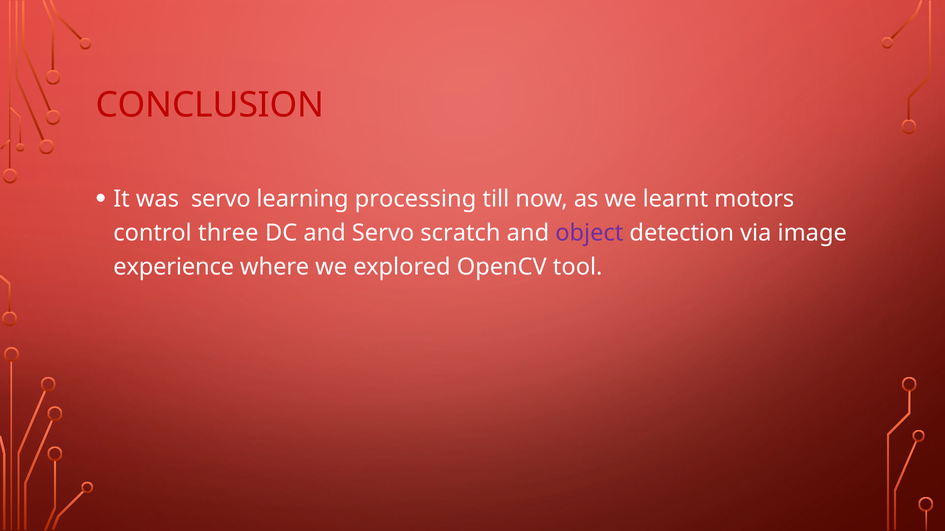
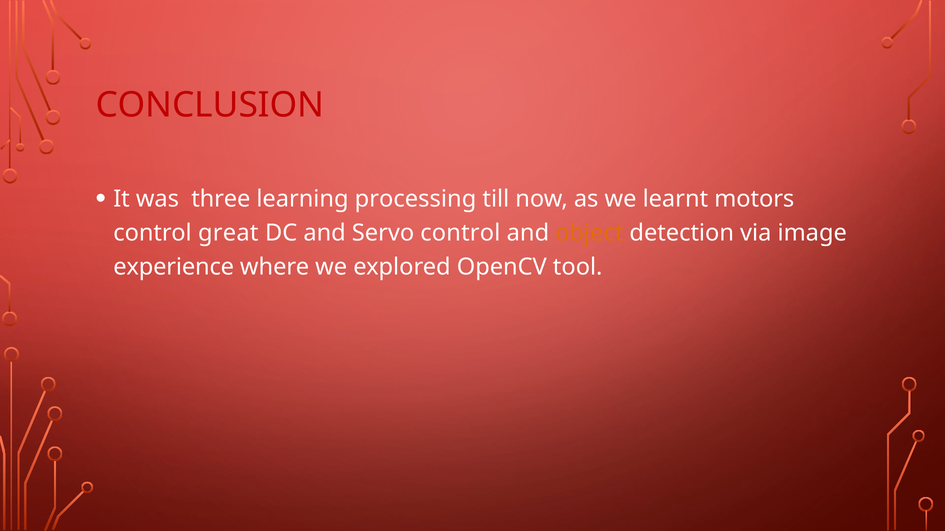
was servo: servo -> three (221, 199)
three: three -> great (228, 233)
Servo scratch: scratch -> control (460, 233)
object colour: purple -> orange (589, 233)
